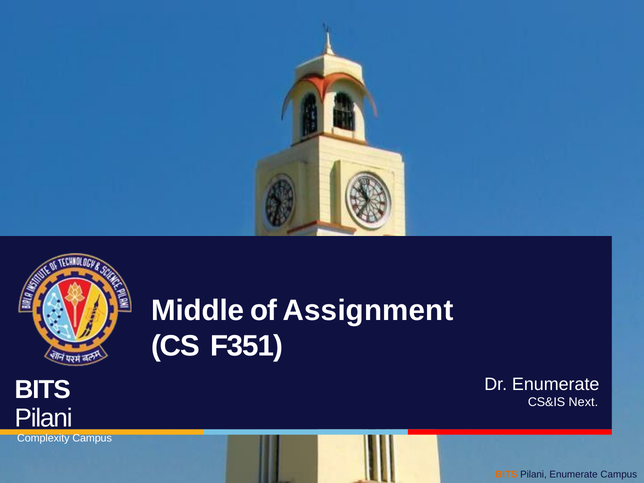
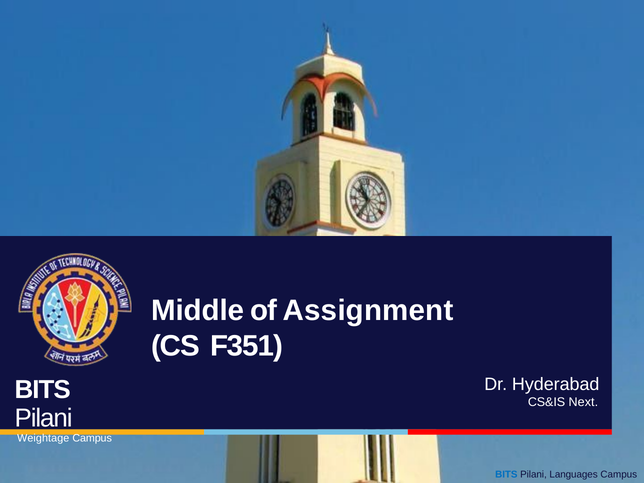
Dr Enumerate: Enumerate -> Hyderabad (556, 384)
Complexity: Complexity -> Weightage (43, 438)
BITS colour: orange -> blue (506, 474)
Pilani Enumerate: Enumerate -> Languages (574, 474)
